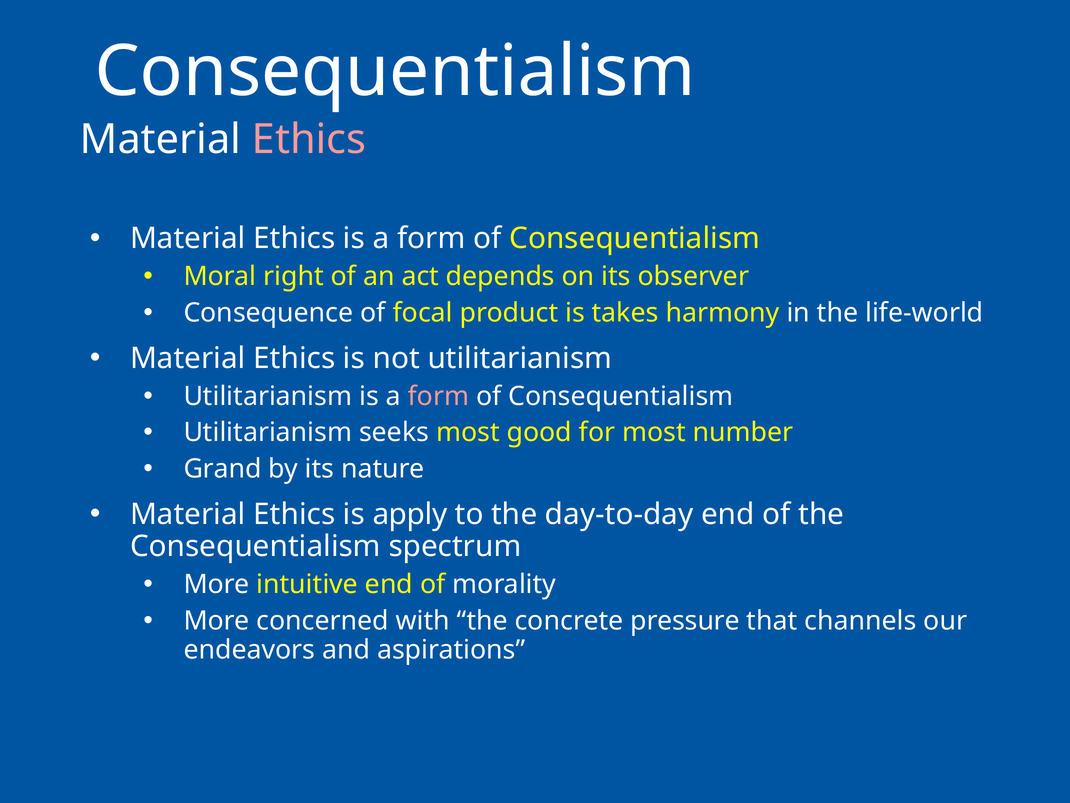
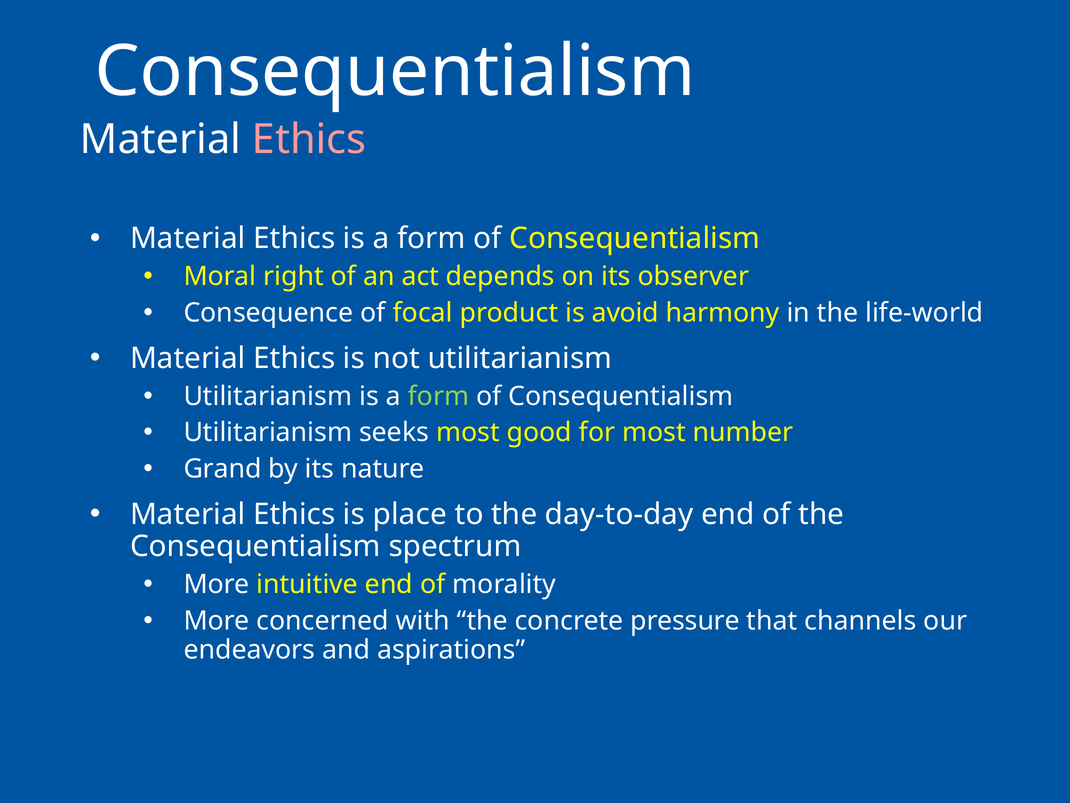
takes: takes -> avoid (625, 313)
form colour: pink -> light green (438, 396)
apply: apply -> place (410, 514)
